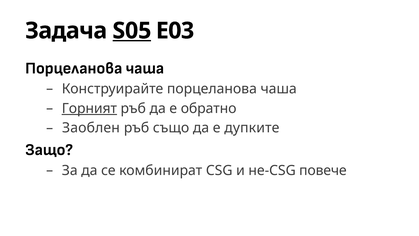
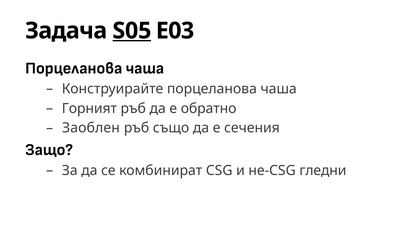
Горният underline: present -> none (89, 108)
дупките: дупките -> сечения (252, 128)
повече: повече -> гледни (323, 170)
